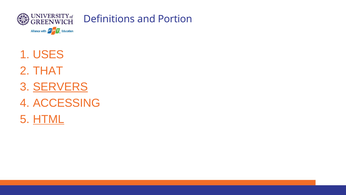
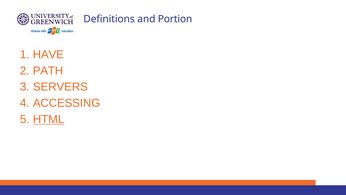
USES: USES -> HAVE (48, 54)
THAT: THAT -> PATH (48, 71)
SERVERS underline: present -> none (60, 87)
